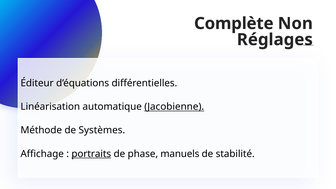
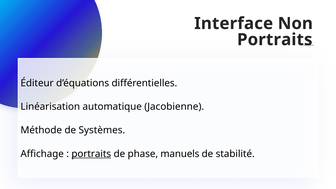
Complète: Complète -> Interface (234, 23)
Réglages: Réglages -> Portraits (275, 40)
Jacobienne underline: present -> none (174, 107)
